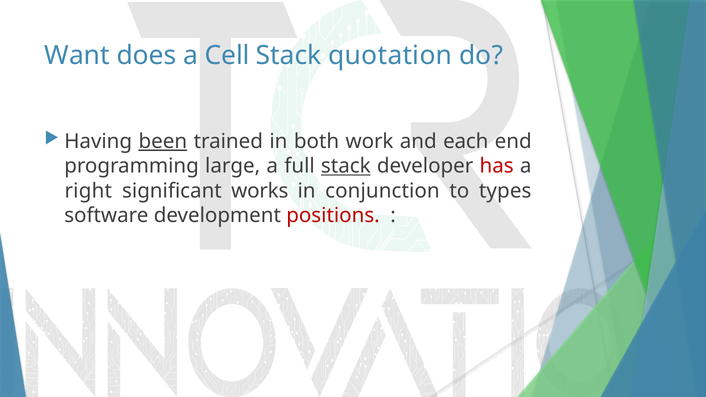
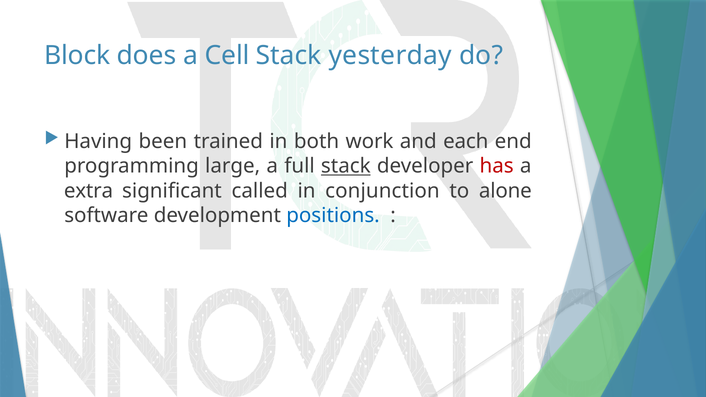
Want: Want -> Block (77, 56)
quotation: quotation -> yesterday (390, 56)
been underline: present -> none (163, 142)
right: right -> extra (88, 191)
works: works -> called (260, 191)
types: types -> alone (505, 191)
positions colour: red -> blue (333, 216)
